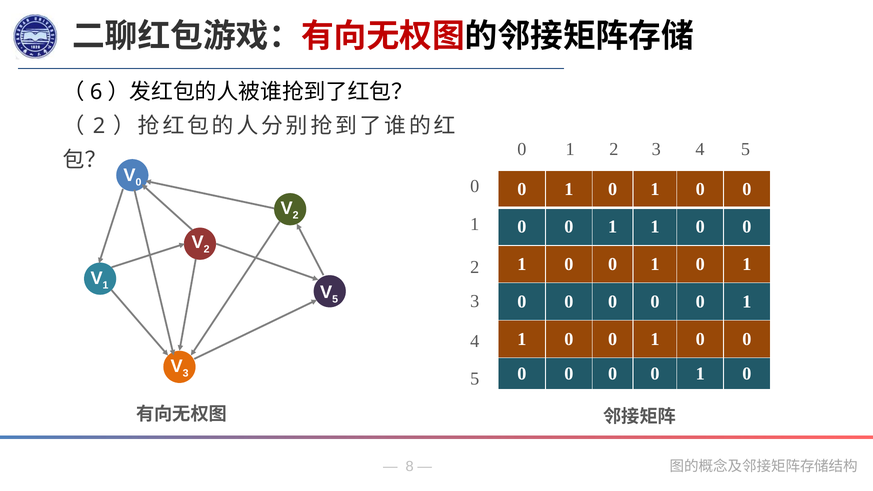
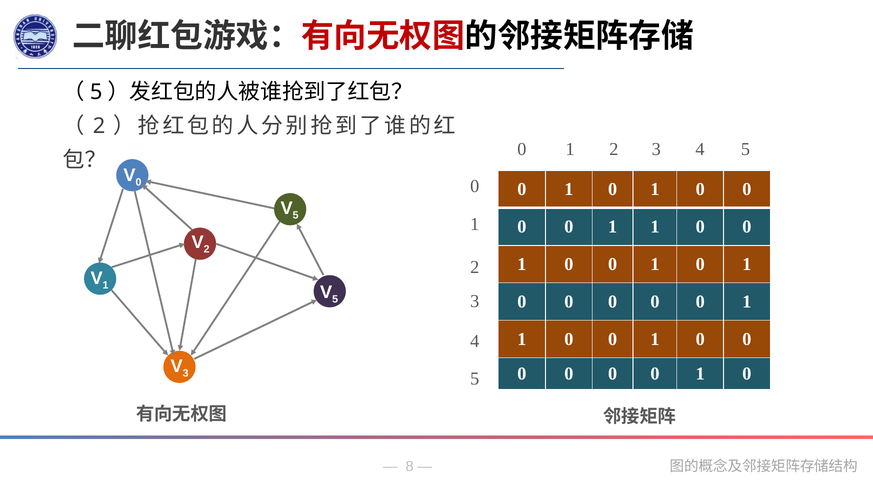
6: 6 -> 5 (96, 92)
2: 2 -> 5 (296, 215)
